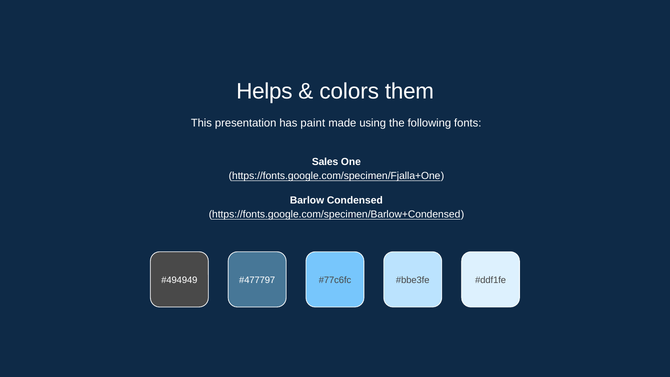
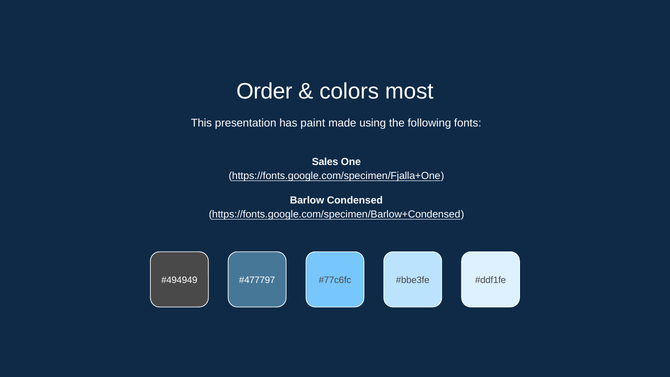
Helps: Helps -> Order (264, 92)
them: them -> most (409, 92)
